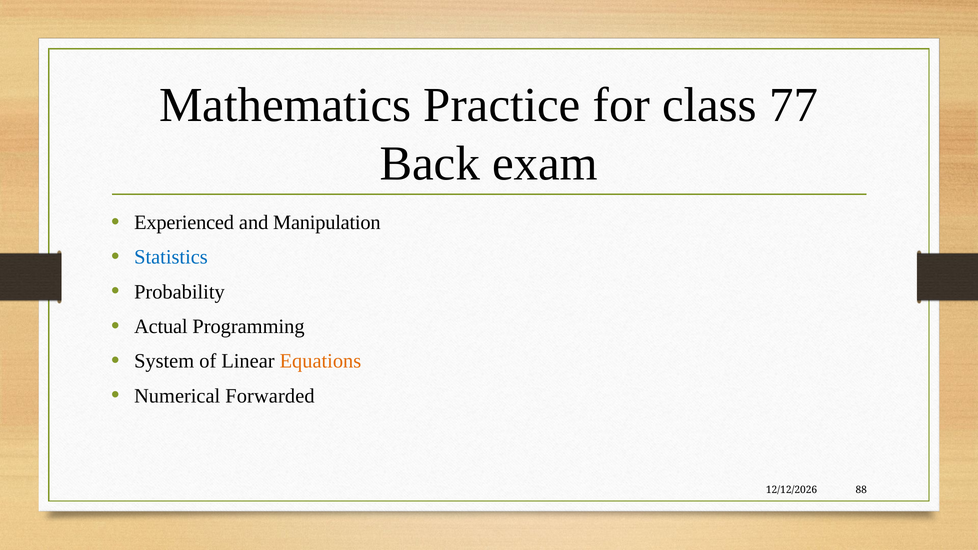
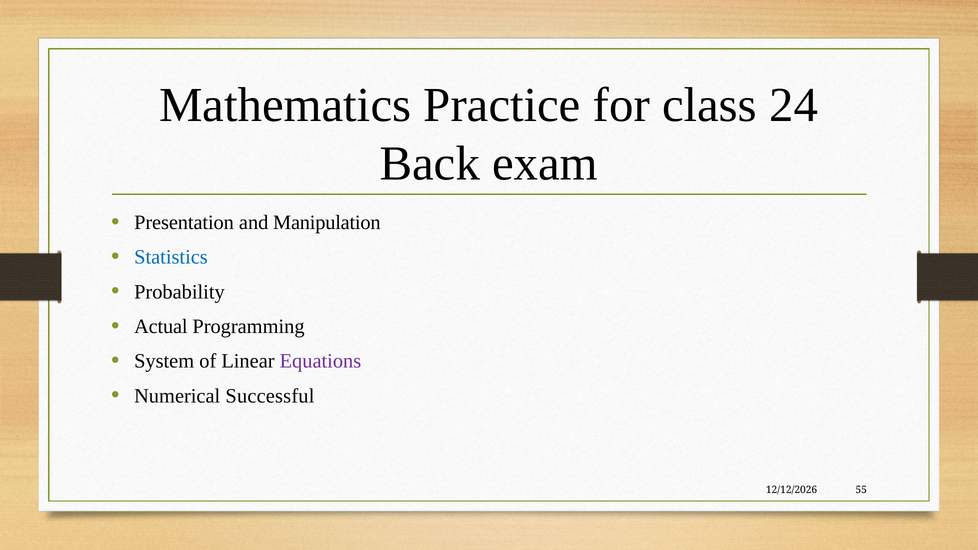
77: 77 -> 24 (794, 105)
Experienced: Experienced -> Presentation (184, 222)
Equations colour: orange -> purple (320, 361)
Forwarded: Forwarded -> Successful (270, 396)
88: 88 -> 55 (861, 490)
